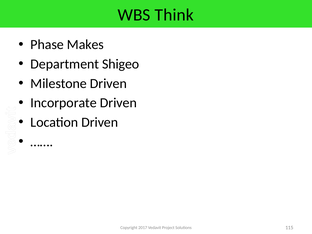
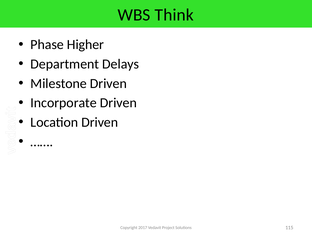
Makes: Makes -> Higher (85, 45)
Shigeo: Shigeo -> Delays (121, 64)
